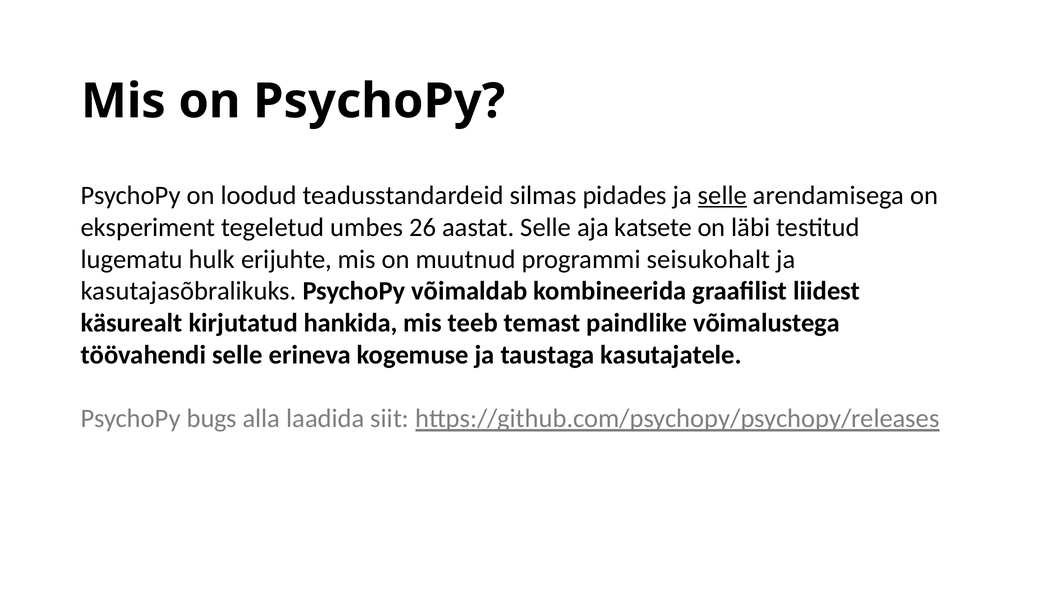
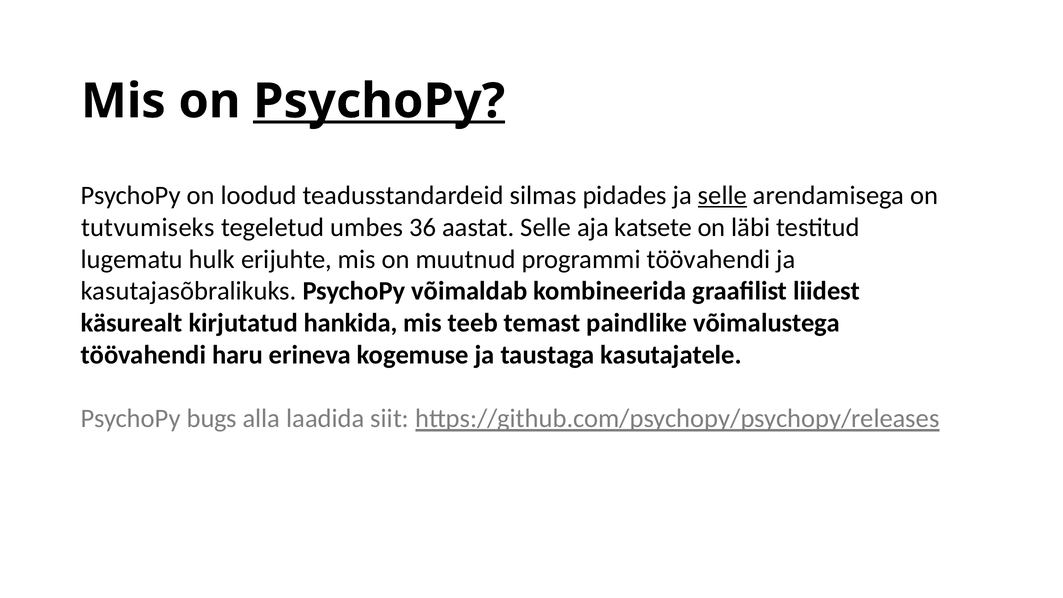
PsychoPy underline: none -> present (379, 101)
eksperiment: eksperiment -> tutvumiseks (148, 227)
26: 26 -> 36 (423, 227)
programmi seisukohalt: seisukohalt -> töövahendi (709, 259)
töövahendi selle: selle -> haru (238, 355)
